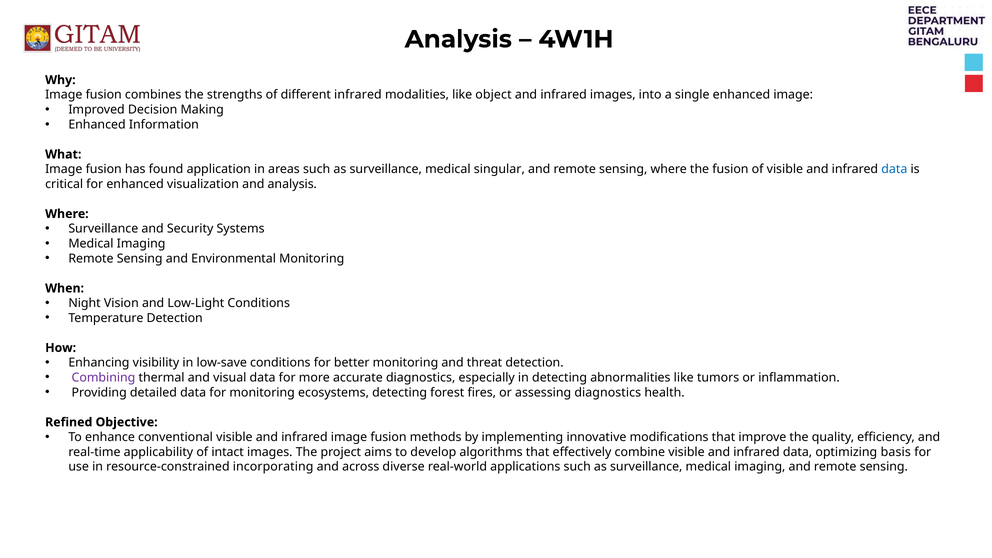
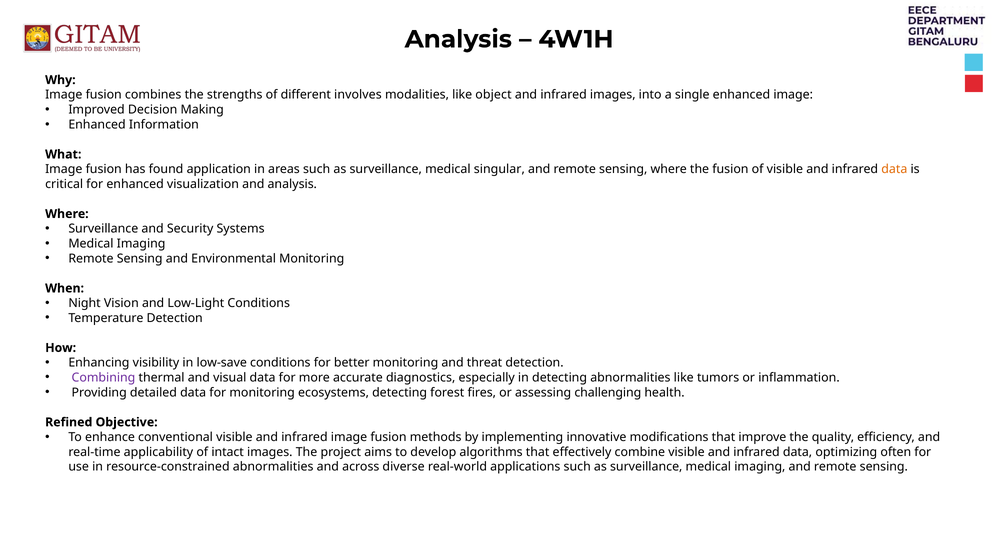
different infrared: infrared -> involves (358, 95)
data colour: blue -> orange (894, 169)
assessing diagnostics: diagnostics -> challenging (608, 392)
basis: basis -> often (896, 452)
resource-constrained incorporating: incorporating -> abnormalities (273, 467)
